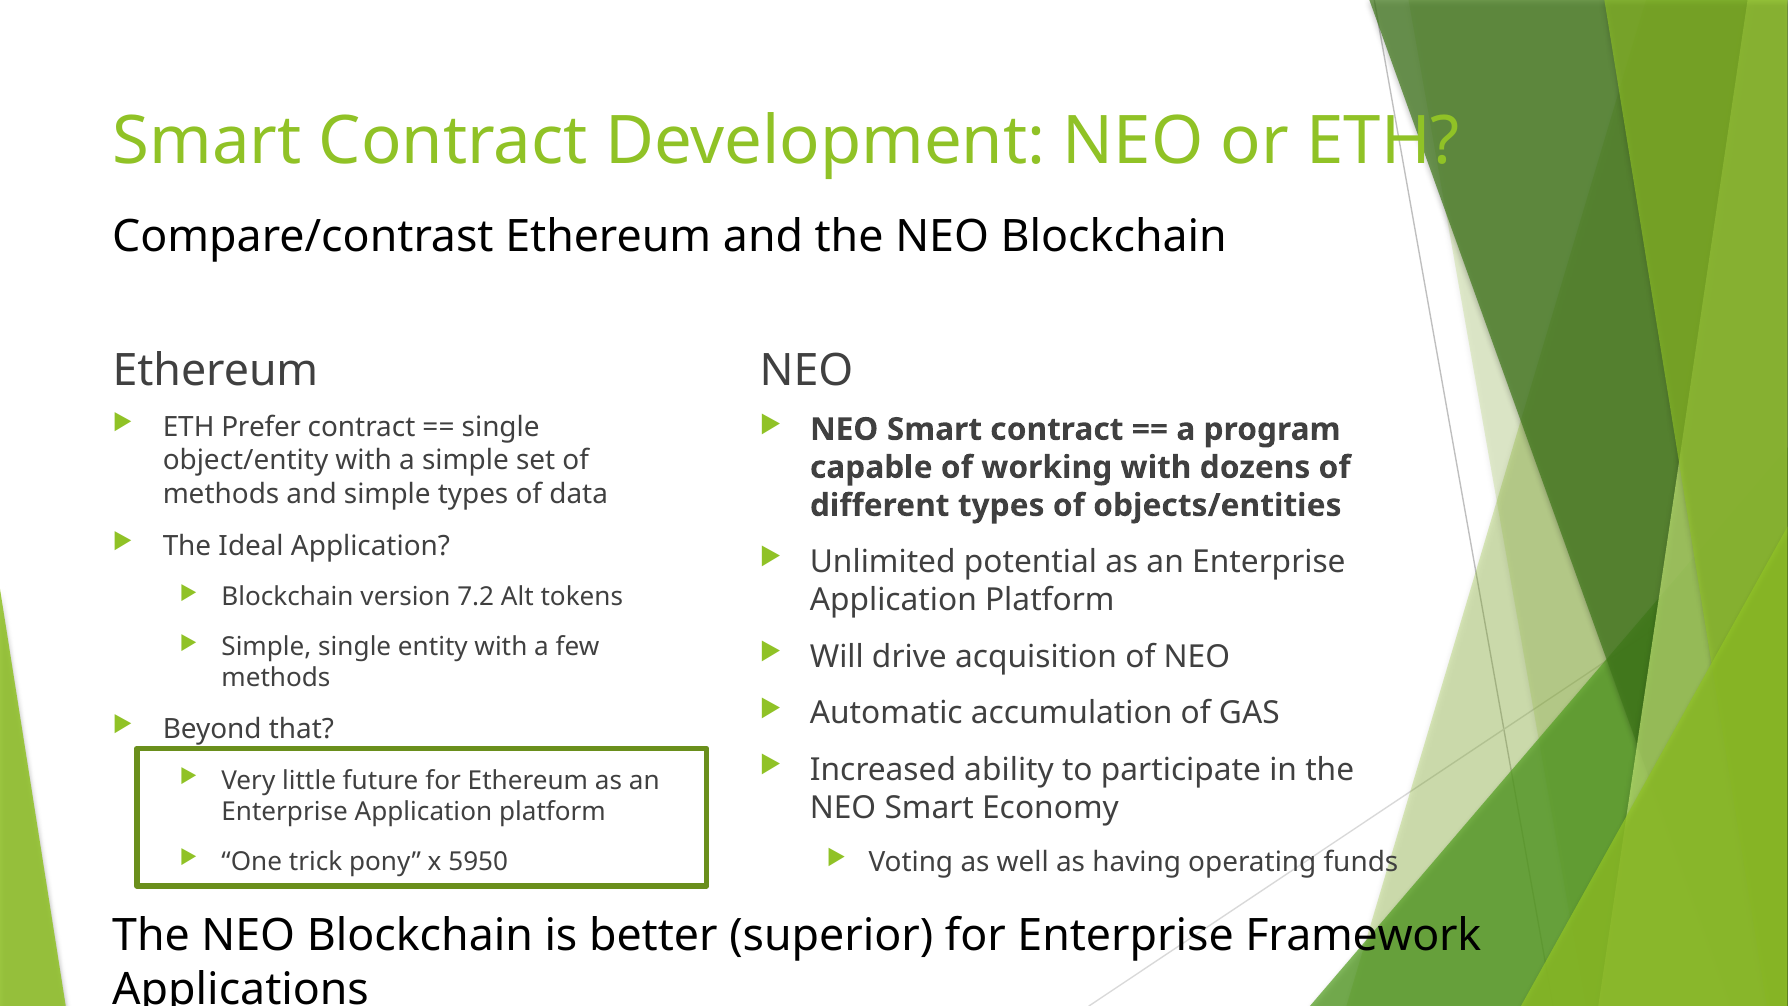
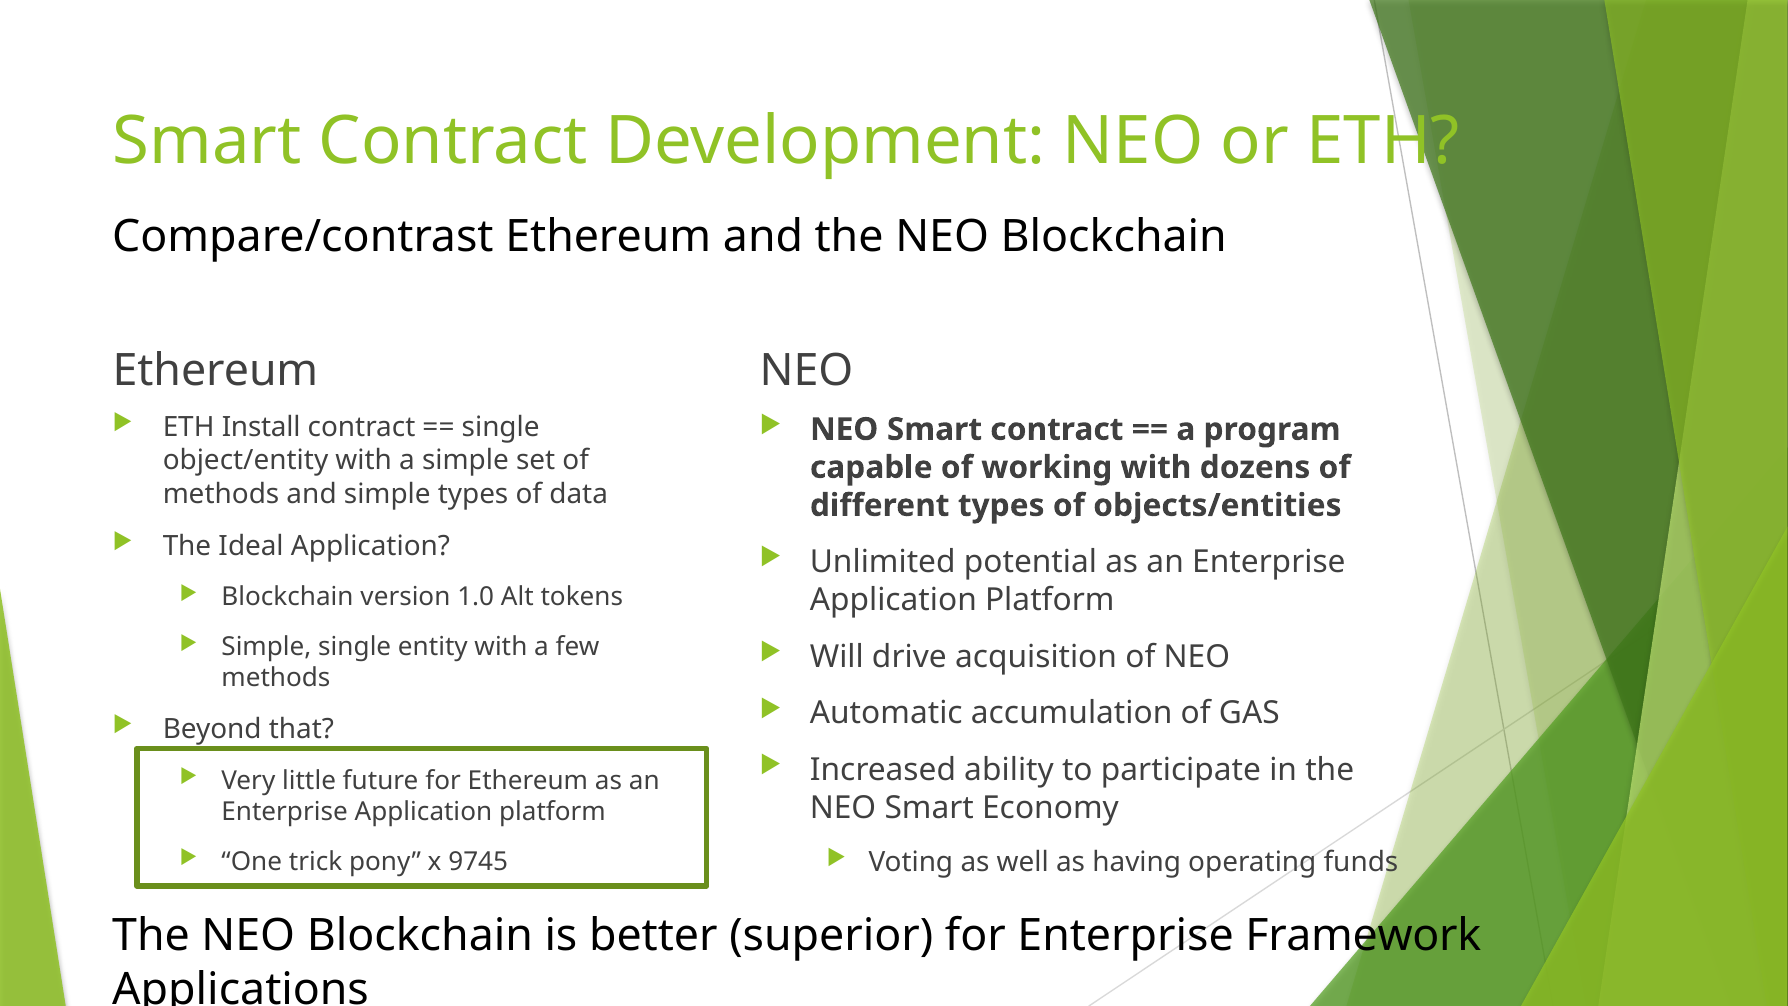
Prefer: Prefer -> Install (261, 427)
7.2: 7.2 -> 1.0 (476, 597)
5950: 5950 -> 9745 (478, 862)
